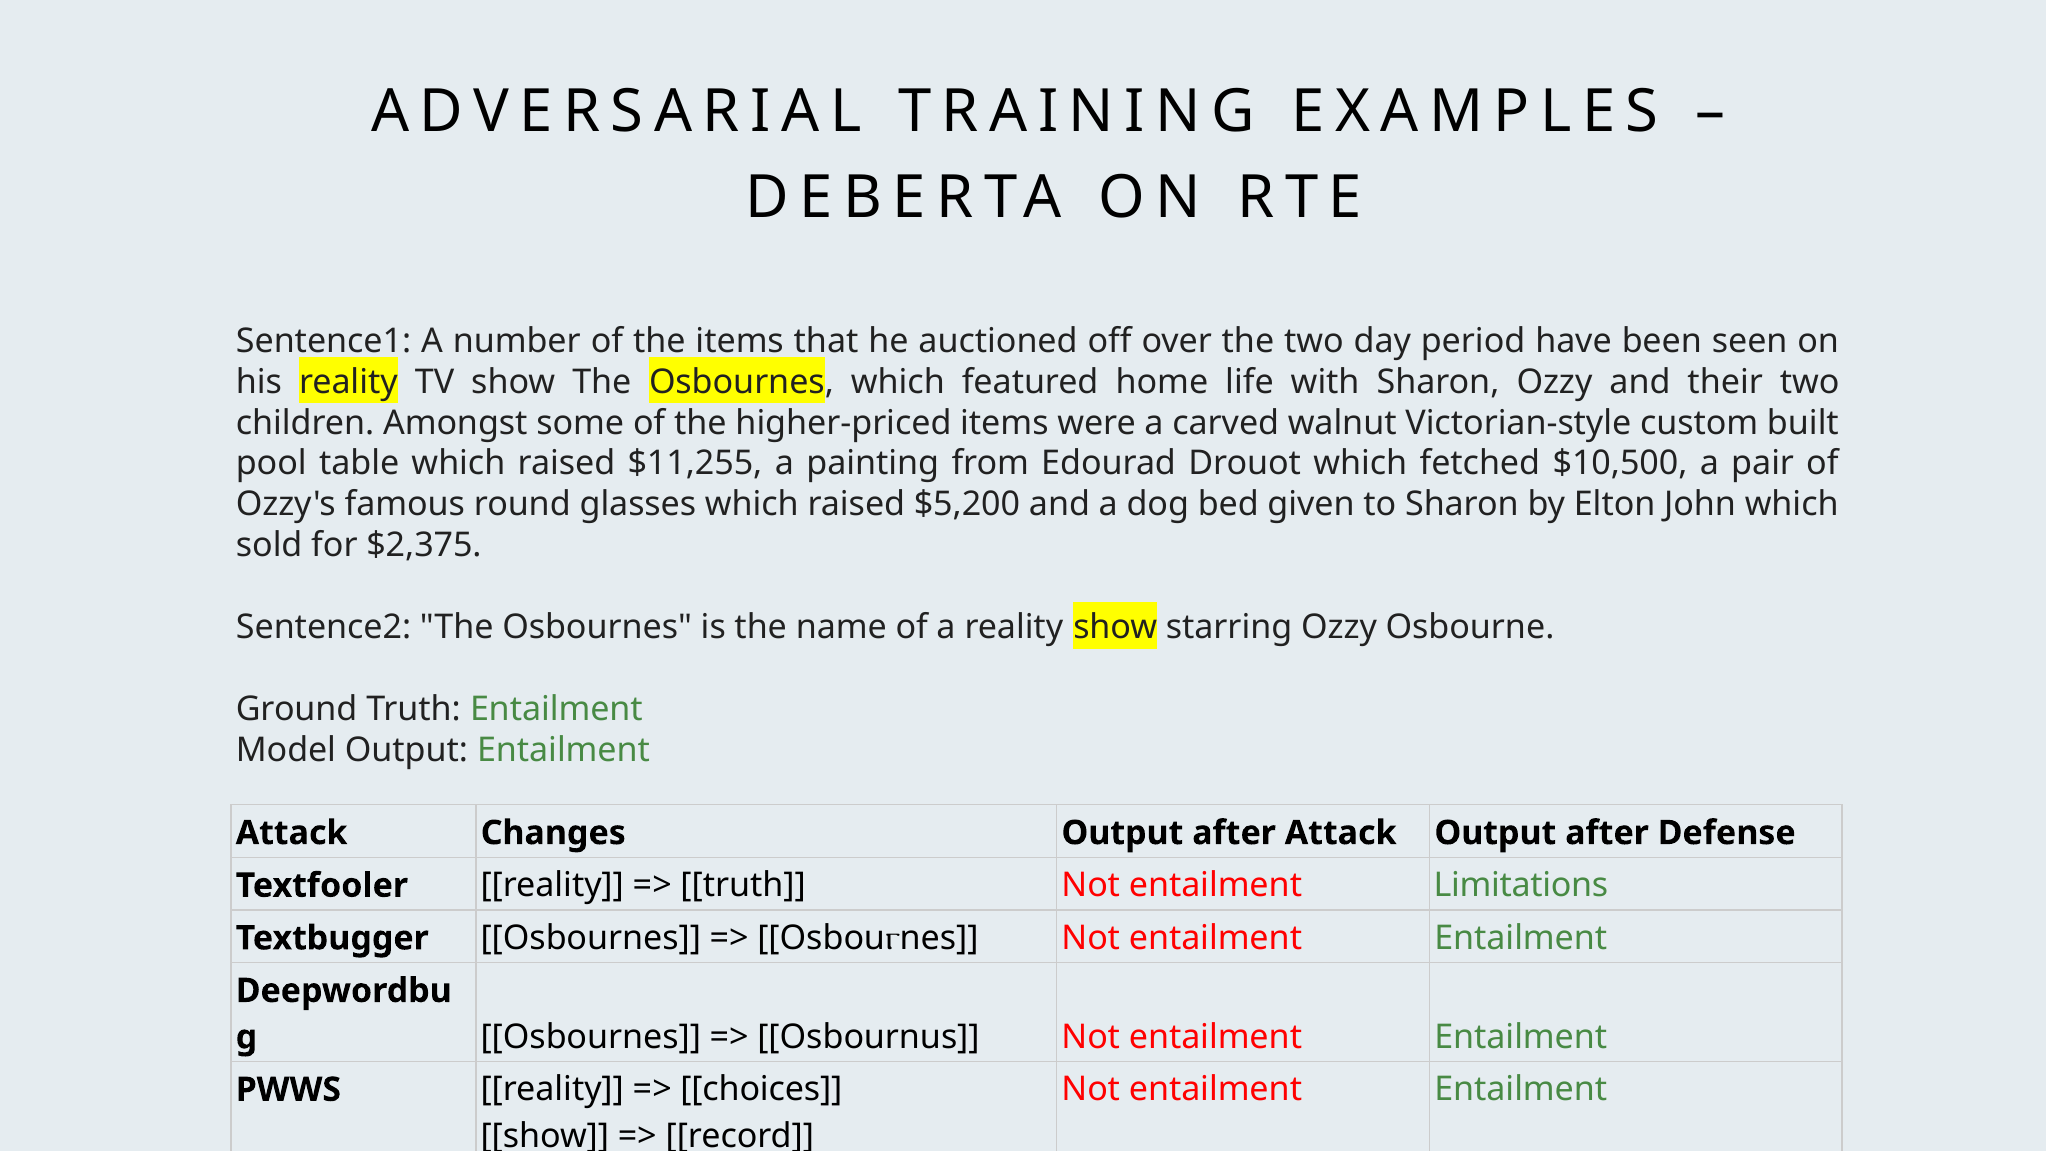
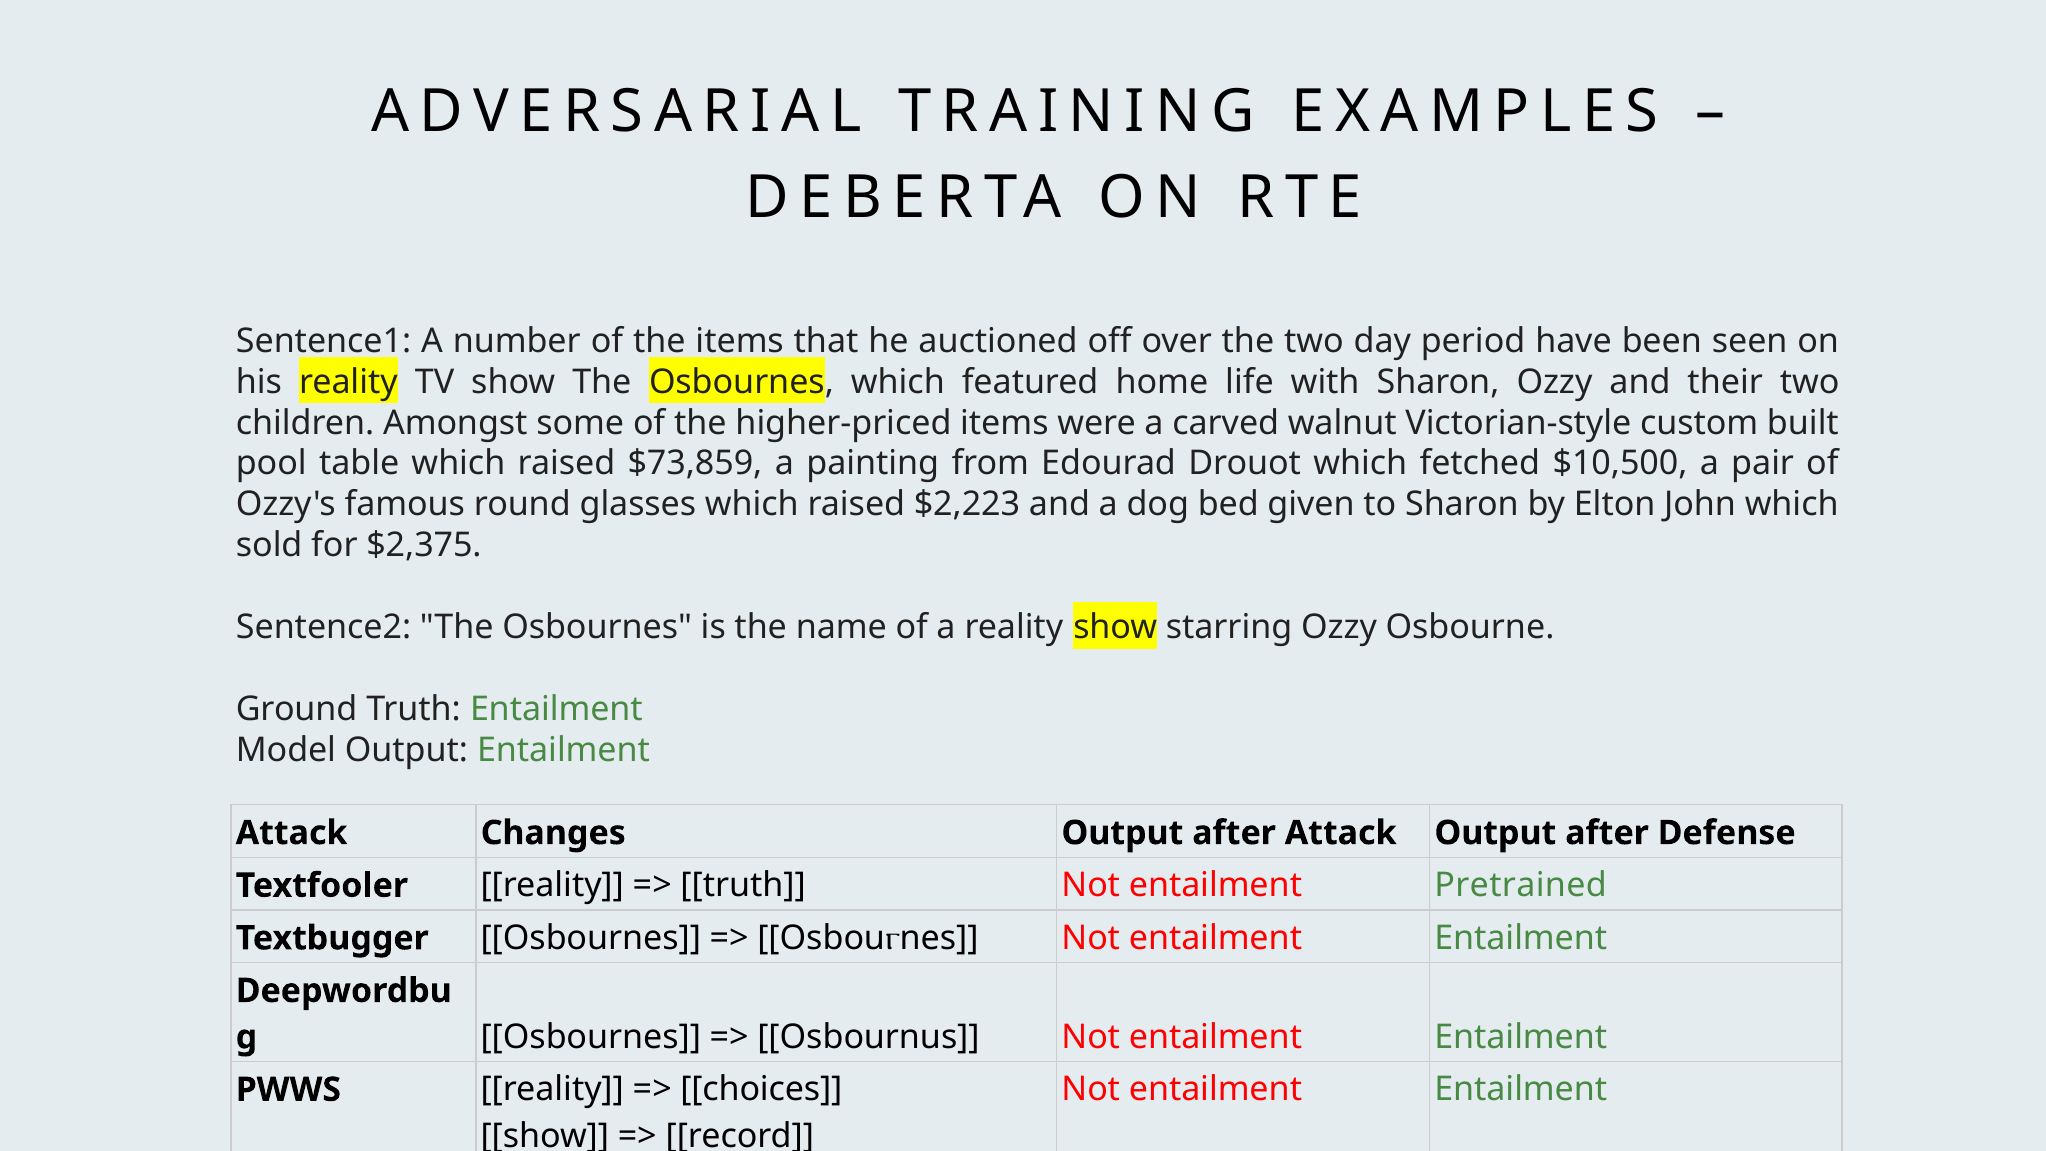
$11,255: $11,255 -> $73,859 (695, 464)
$5,200: $5,200 -> $2,223 (967, 505)
Limitations: Limitations -> Pretrained (1521, 885)
